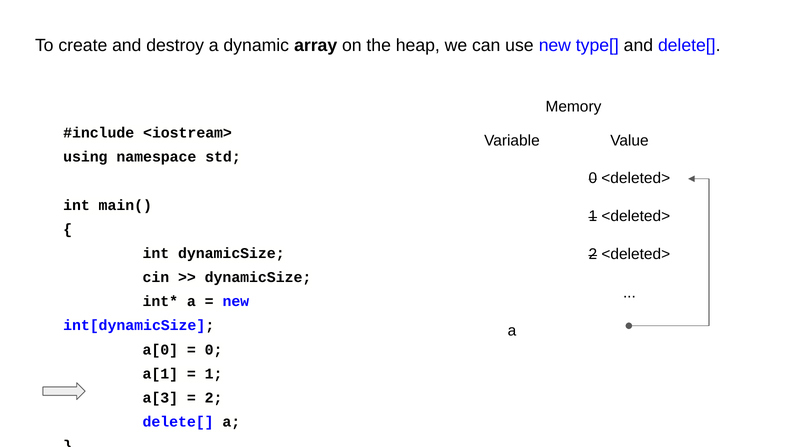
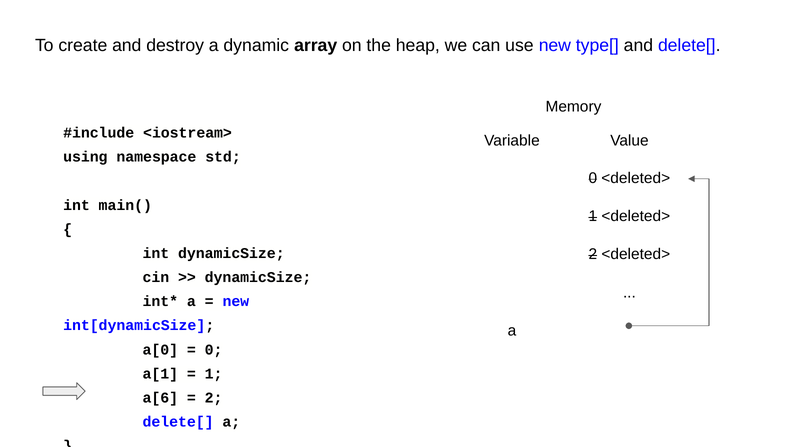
a[3: a[3 -> a[6 (160, 398)
